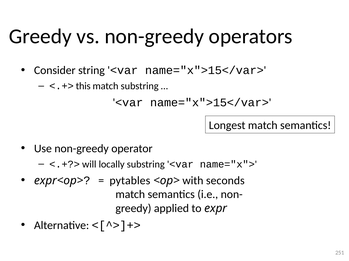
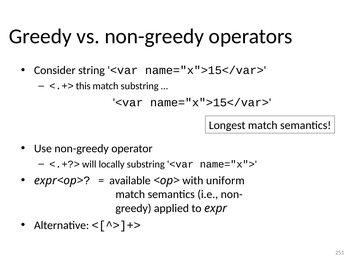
pytables: pytables -> available (130, 181)
seconds: seconds -> uniform (225, 181)
